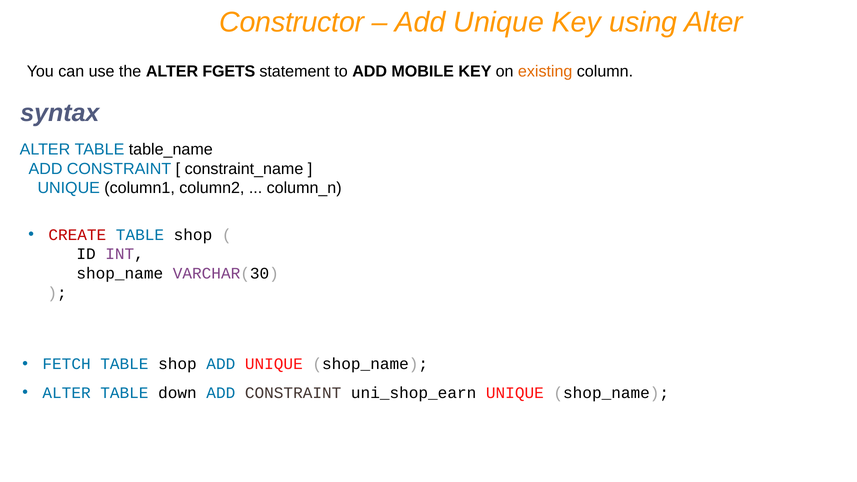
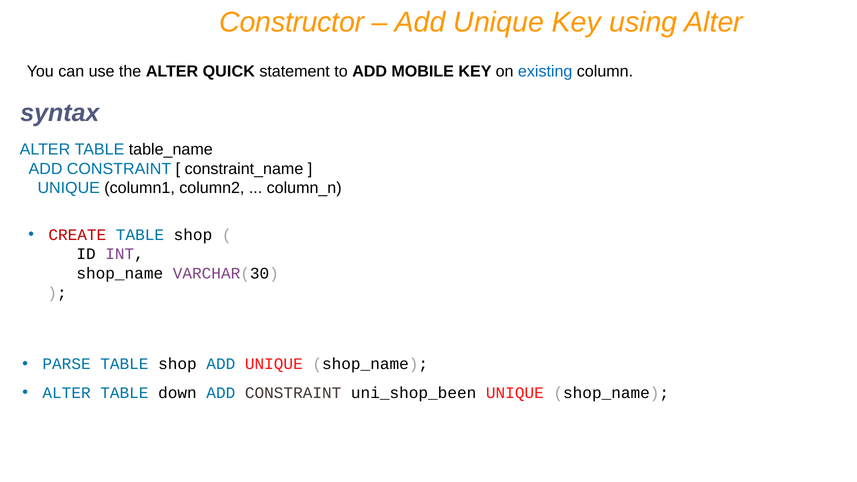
FGETS: FGETS -> QUICK (229, 71)
existing colour: orange -> blue (545, 71)
FETCH: FETCH -> PARSE (67, 364)
uni_shop_earn: uni_shop_earn -> uni_shop_been (414, 393)
